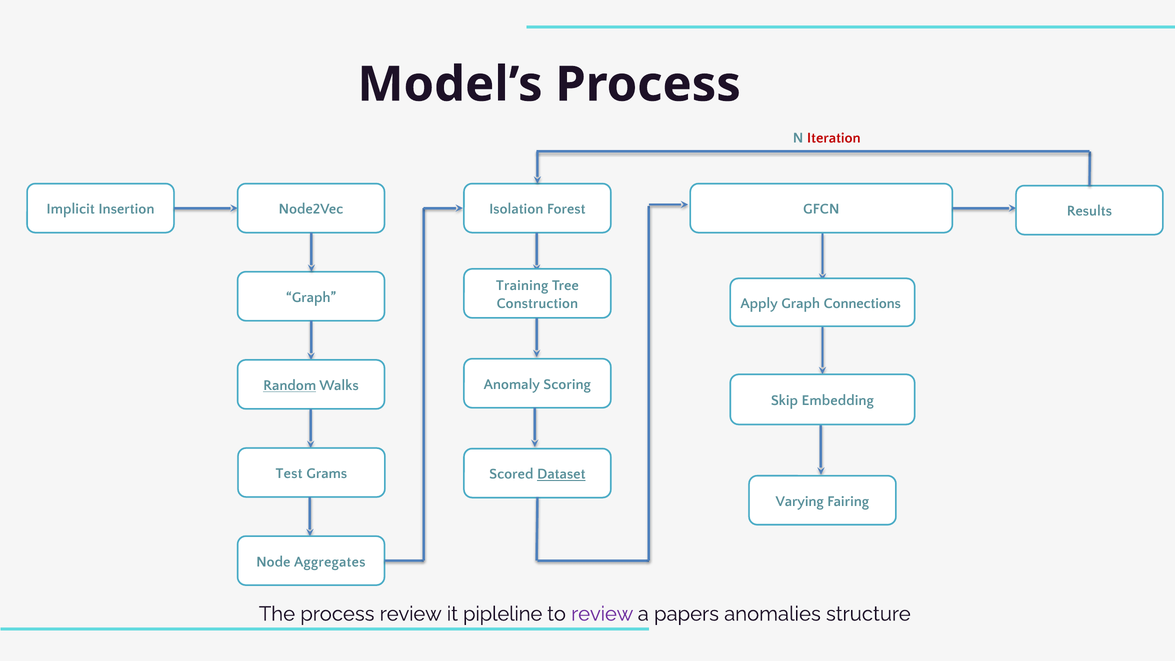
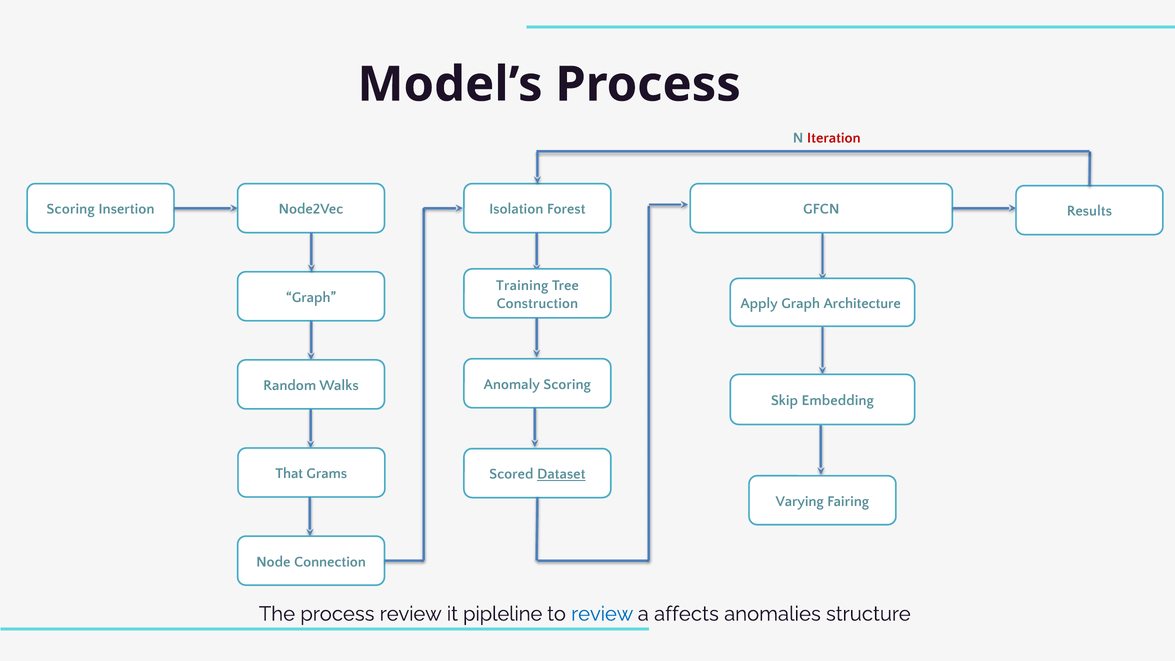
Implicit: Implicit -> Scoring (71, 209)
Connections: Connections -> Architecture (862, 303)
Random underline: present -> none (290, 385)
Test: Test -> That (289, 473)
Aggregates: Aggregates -> Connection (330, 562)
review colour: purple -> blue (602, 614)
papers: papers -> affects (686, 614)
